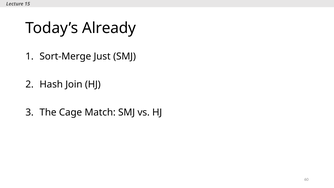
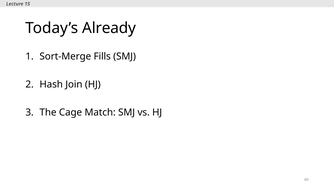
Just: Just -> Fills (102, 56)
